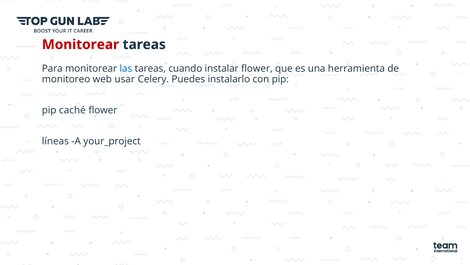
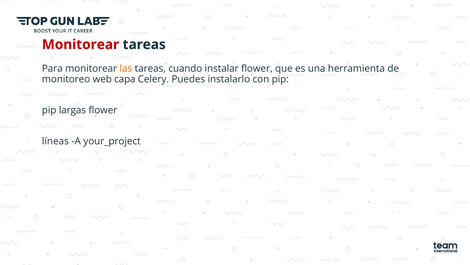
las colour: blue -> orange (126, 68)
usar: usar -> capa (125, 79)
caché: caché -> largas (72, 110)
